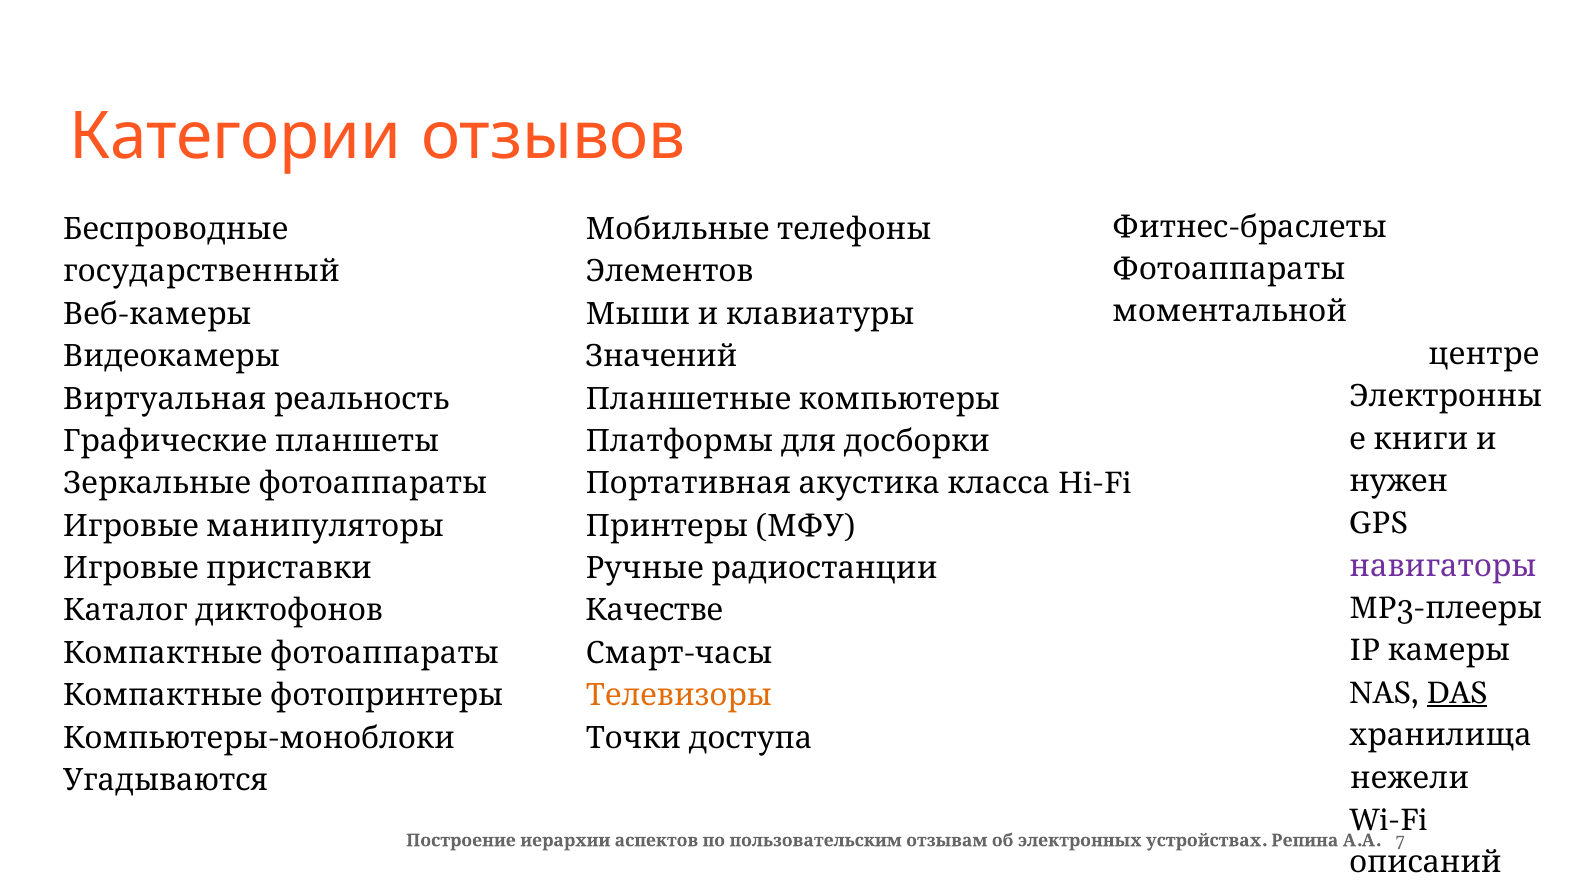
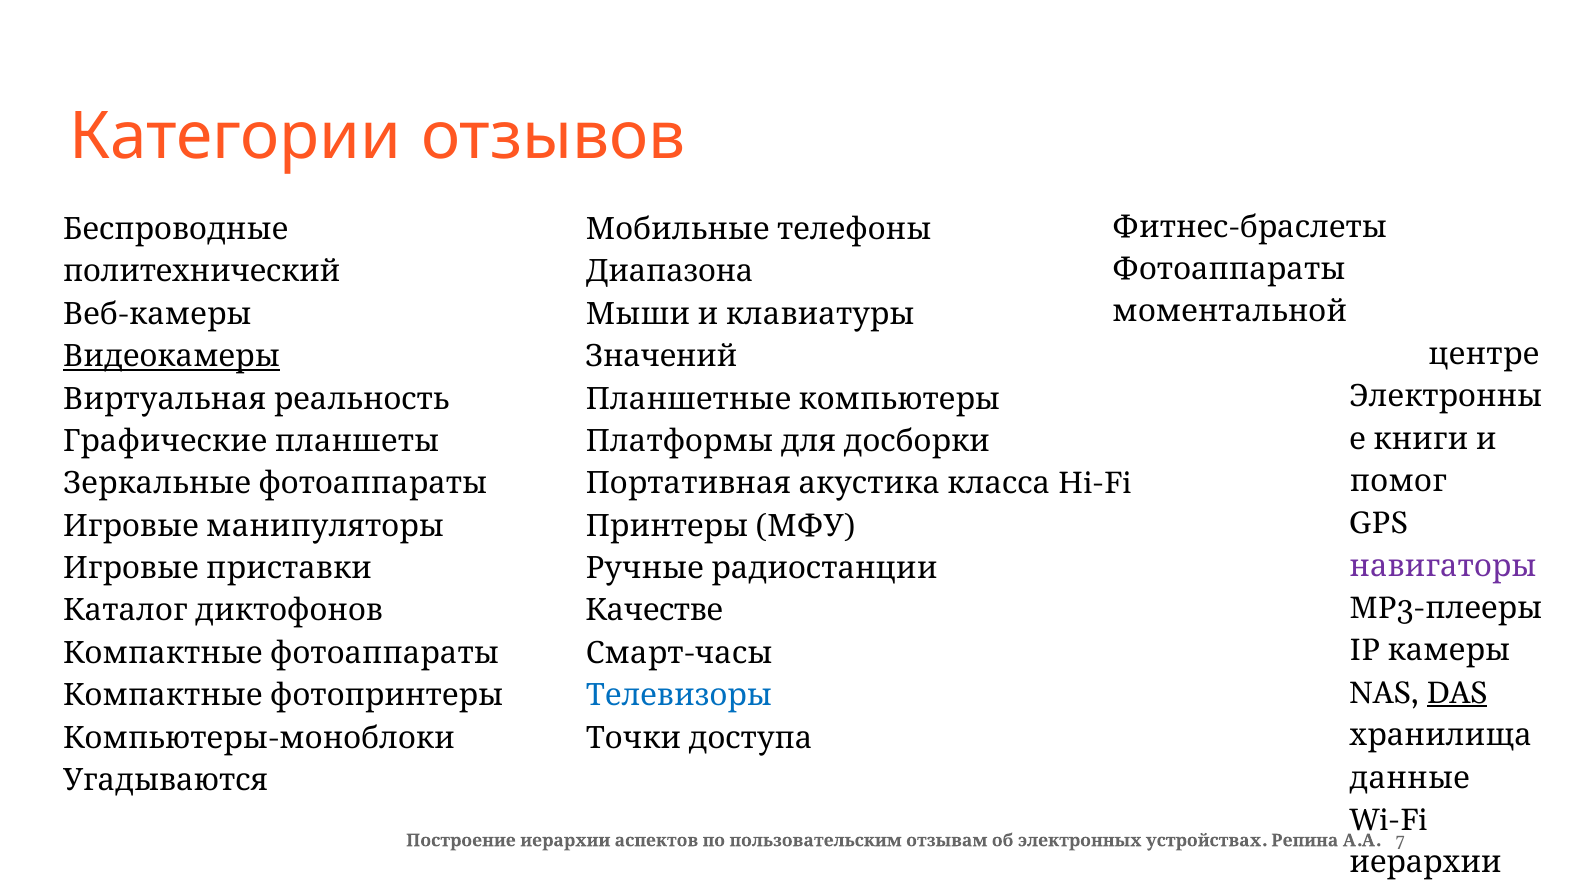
государственный: государственный -> политехнический (202, 272)
Элементов: Элементов -> Диапазона (670, 272)
Видеокамеры underline: none -> present (172, 356)
нужен: нужен -> помог (1398, 481)
Телевизоры colour: orange -> blue (679, 695)
нежели: нежели -> данные (1410, 778)
описаний: описаний -> иерархии (1426, 862)
